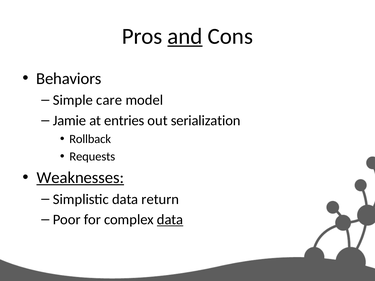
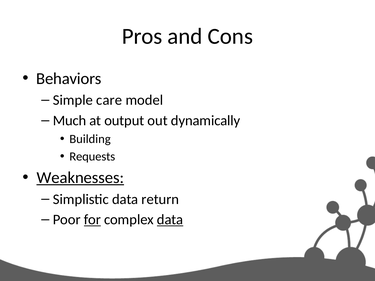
and underline: present -> none (185, 36)
Jamie: Jamie -> Much (70, 121)
entries: entries -> output (124, 121)
serialization: serialization -> dynamically (206, 121)
Rollback: Rollback -> Building (90, 139)
for underline: none -> present (92, 220)
